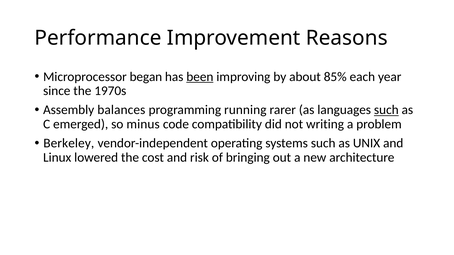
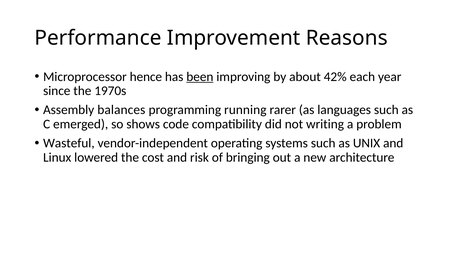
began: began -> hence (146, 77)
85%: 85% -> 42% (335, 77)
such underline: present -> none (386, 110)
minus: minus -> shows (143, 124)
Berkeley: Berkeley -> Wasteful (69, 143)
